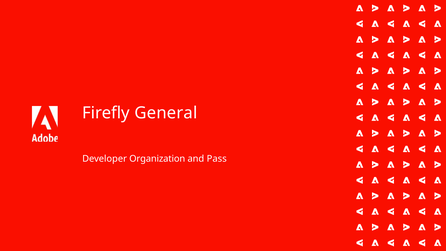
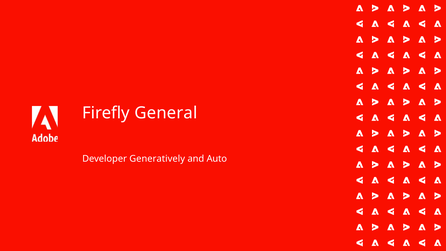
Organization: Organization -> Generatively (157, 159)
Pass: Pass -> Auto (217, 159)
